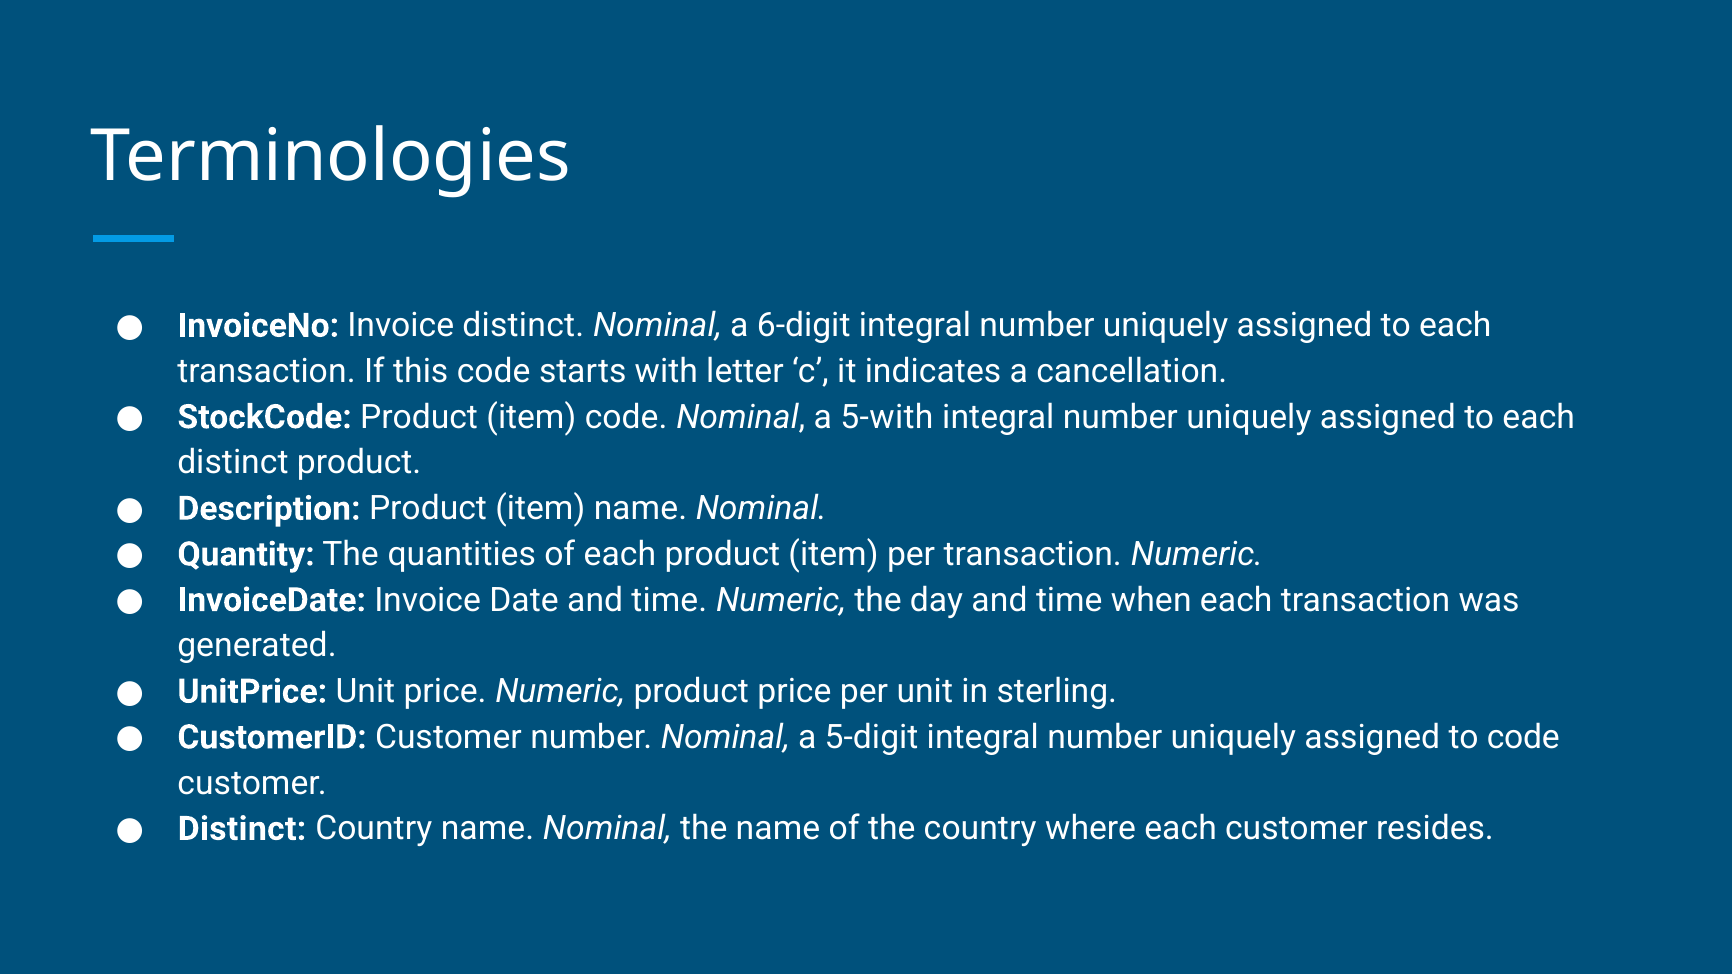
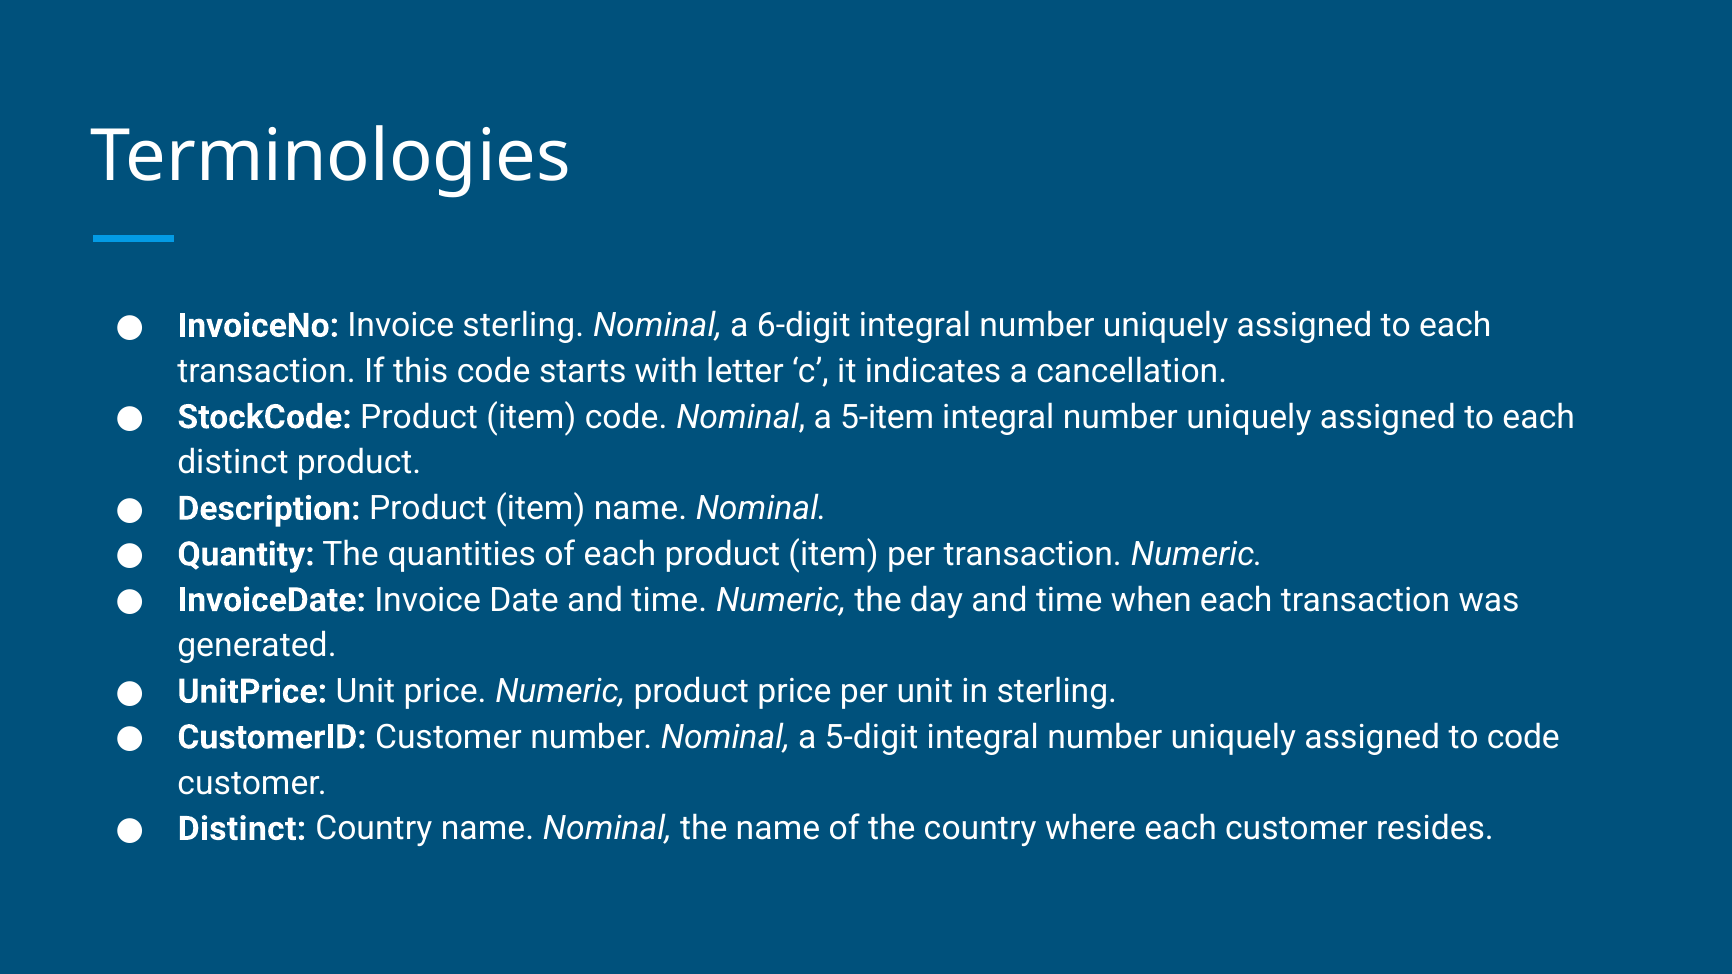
Invoice distinct: distinct -> sterling (523, 326)
5-with: 5-with -> 5-item (887, 417)
